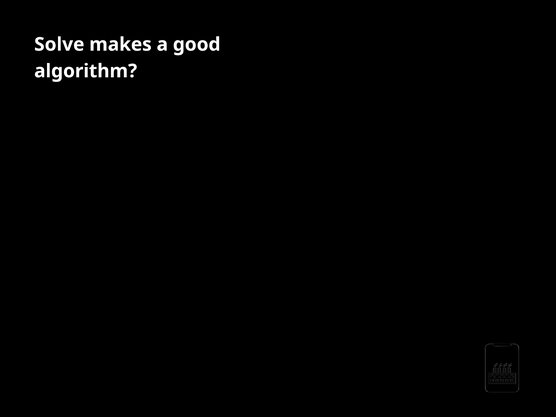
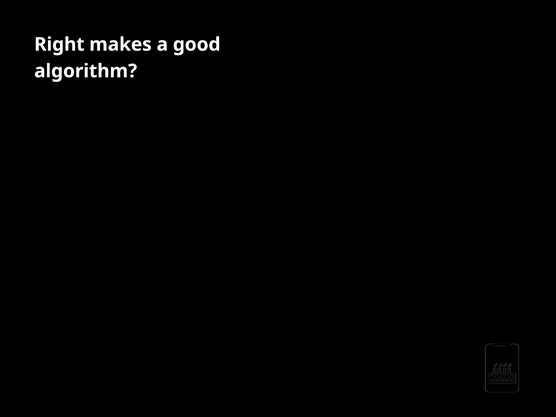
Solve: Solve -> Right (59, 44)
